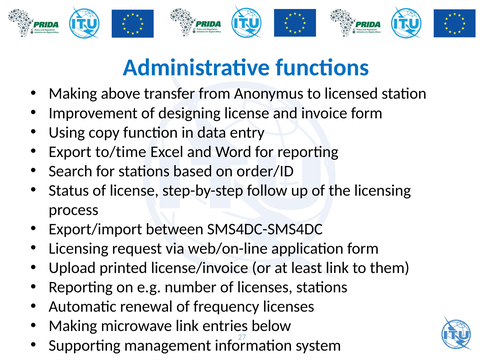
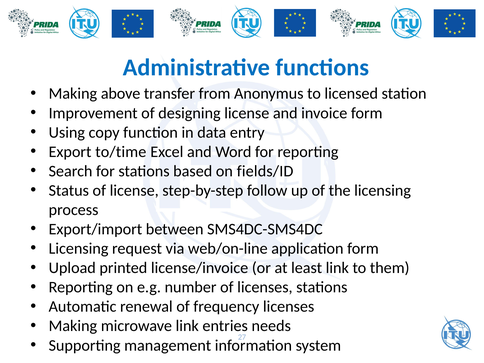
order/ID: order/ID -> fields/ID (265, 171)
below: below -> needs (271, 326)
